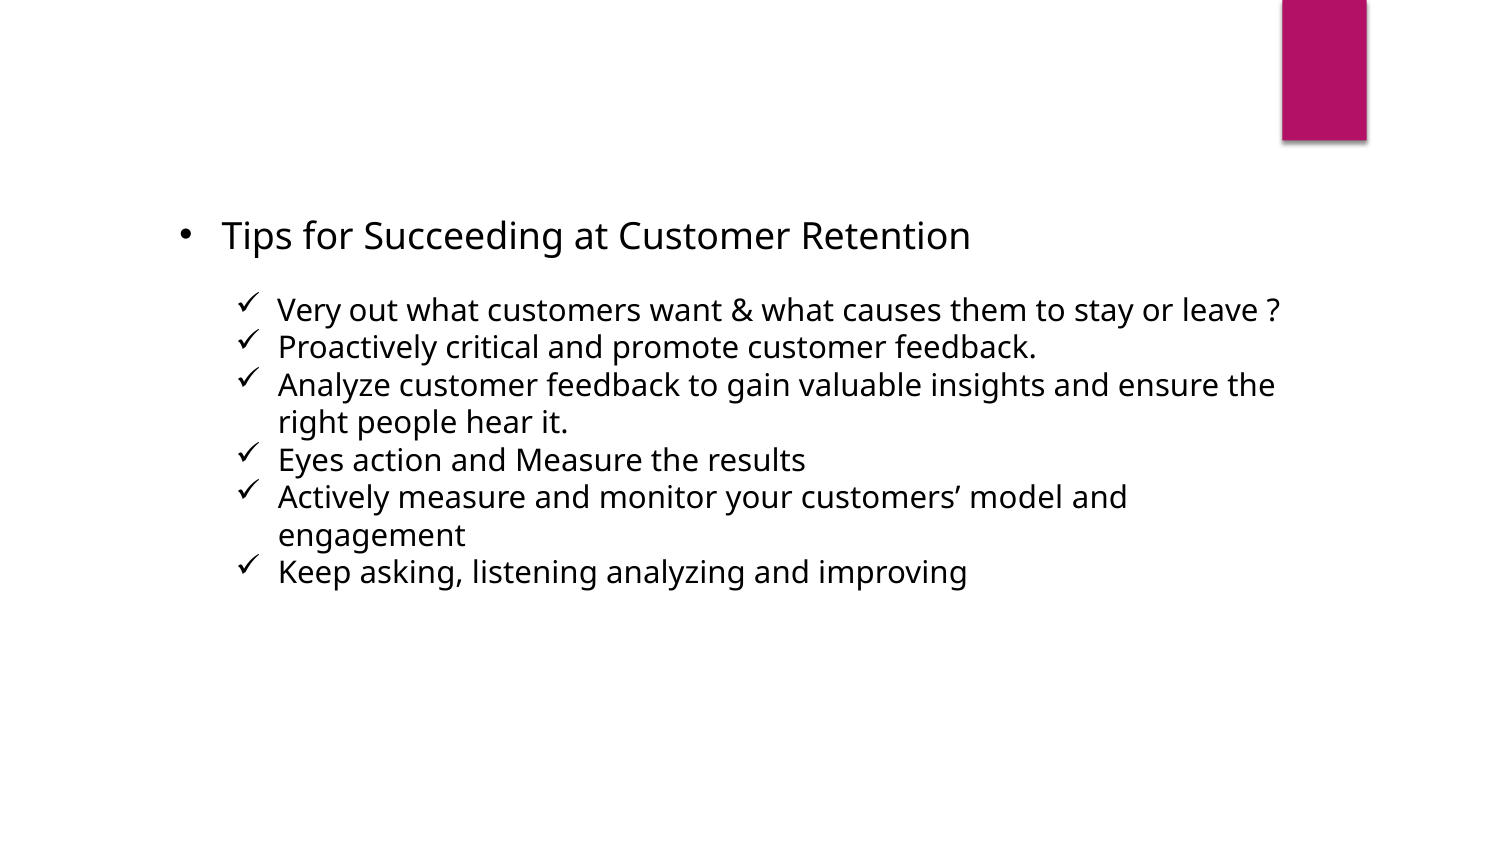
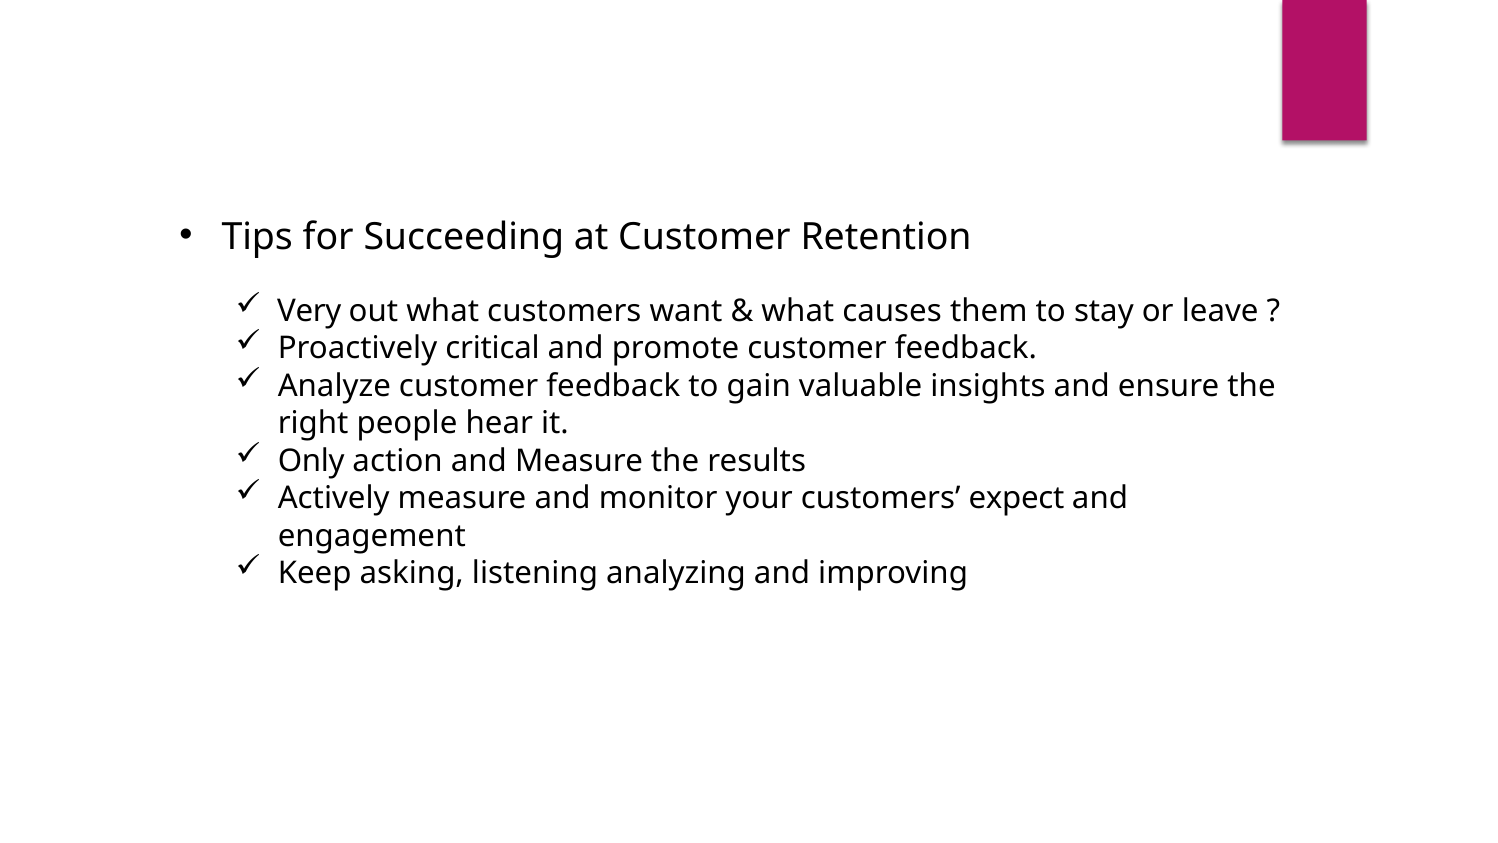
Eyes: Eyes -> Only (311, 461)
model: model -> expect (1016, 498)
